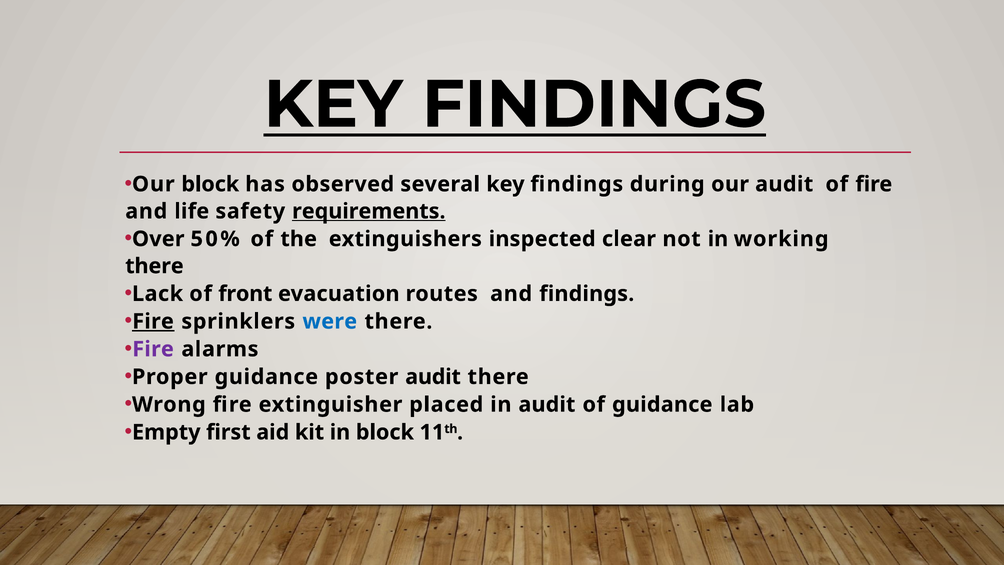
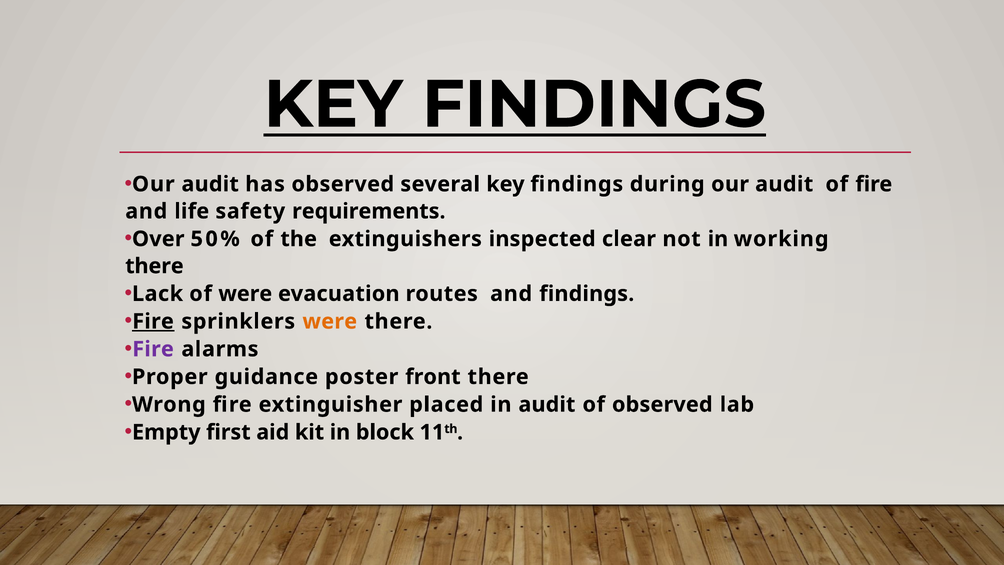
block: block -> audit (210, 184)
requirements underline: present -> none (369, 211)
of front: front -> were (245, 294)
were colour: blue -> orange (330, 321)
poster audit: audit -> front (433, 377)
of guidance: guidance -> observed (662, 404)
